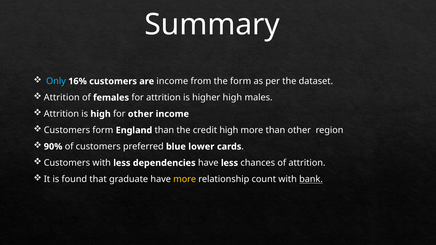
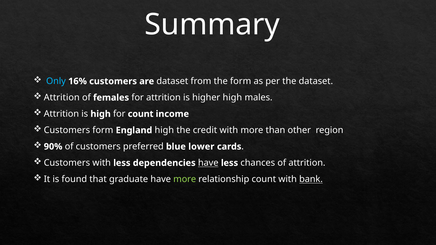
are income: income -> dataset (172, 81)
for other: other -> count (141, 114)
England than: than -> high (164, 130)
credit high: high -> with (229, 130)
have underline: none -> present (208, 163)
more colour: yellow -> light green (185, 179)
